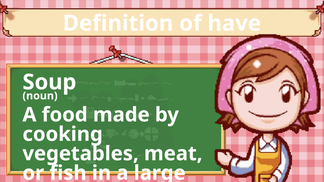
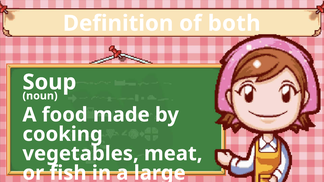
have: have -> both (234, 23)
